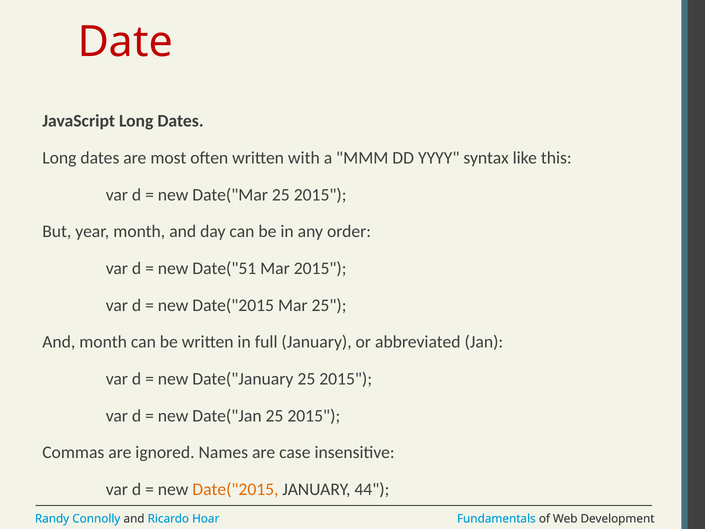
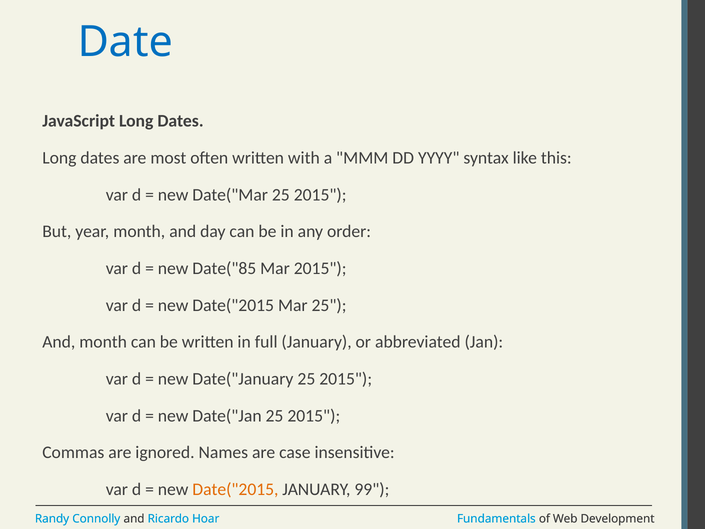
Date colour: red -> blue (125, 42)
Date("51: Date("51 -> Date("85 (224, 268)
44: 44 -> 99 (372, 489)
